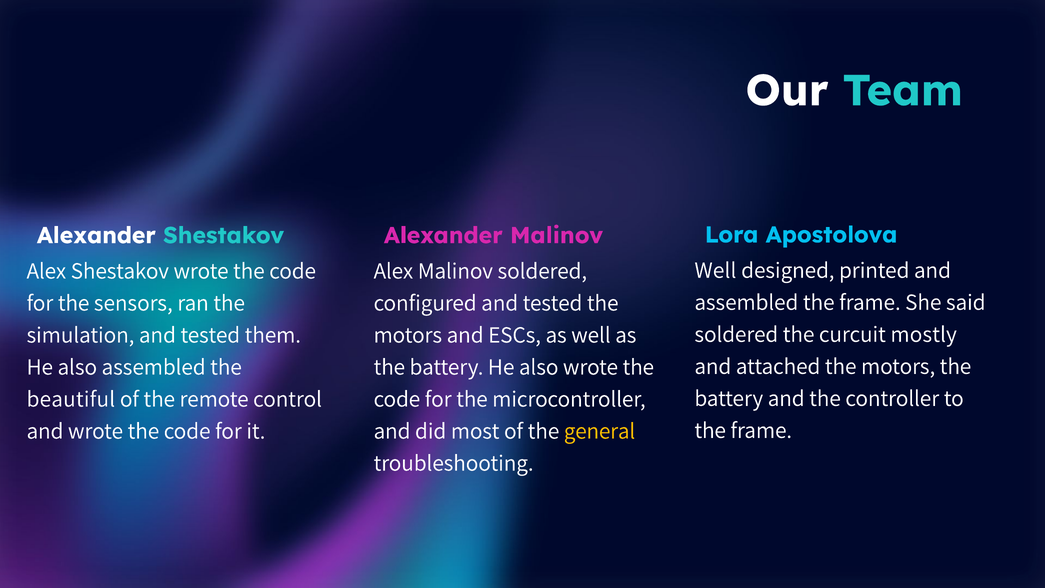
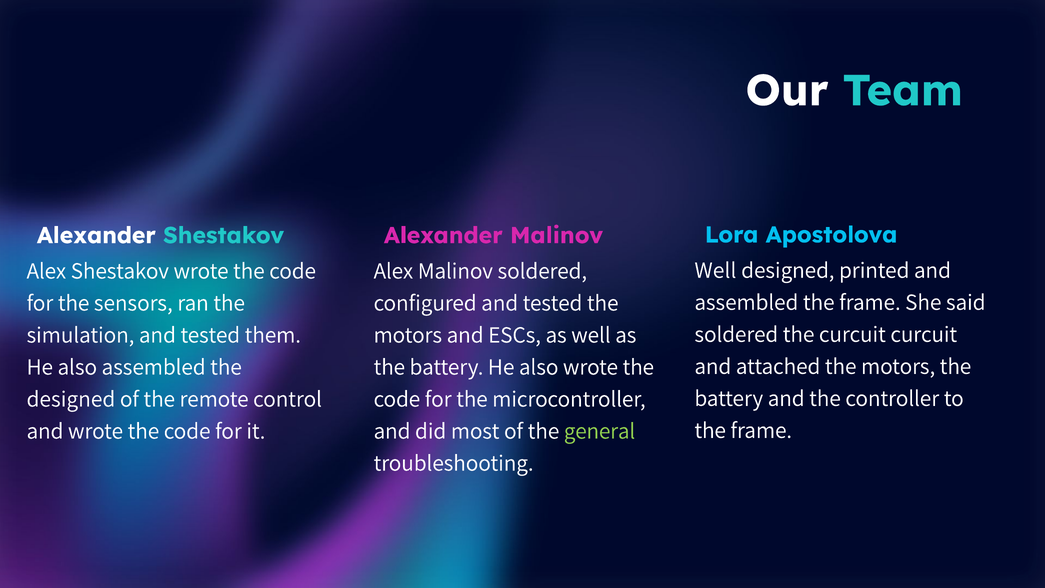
curcuit mostly: mostly -> curcuit (924, 334)
beautiful: beautiful -> designed (71, 399)
general colour: yellow -> light green (600, 431)
